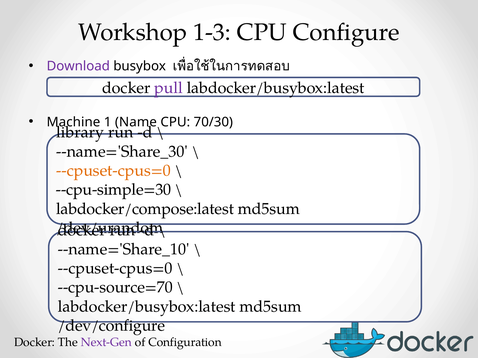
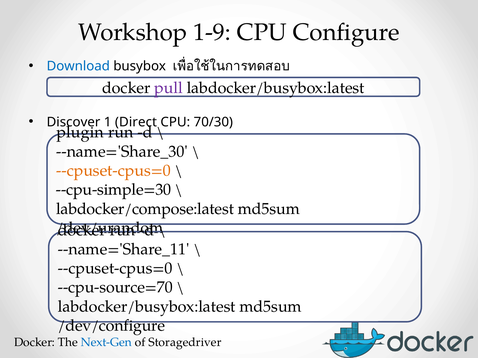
1-3: 1-3 -> 1-9 (212, 32)
Download colour: purple -> blue (78, 66)
Machine: Machine -> Discover (73, 122)
Name: Name -> Direct (136, 122)
library: library -> plugin (80, 133)
--name='Share_10: --name='Share_10 -> --name='Share_11 (124, 250)
Next-Gen colour: purple -> blue (106, 343)
Configuration: Configuration -> Storagedriver (185, 343)
